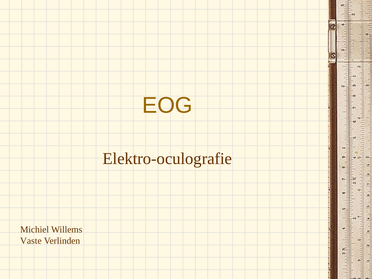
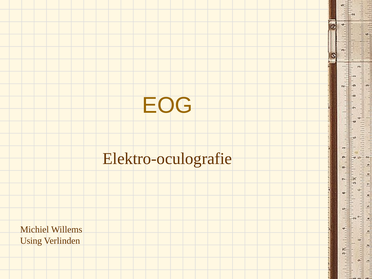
Vaste: Vaste -> Using (31, 241)
